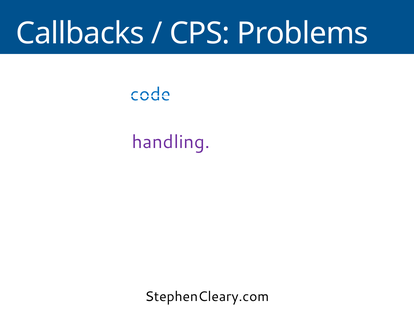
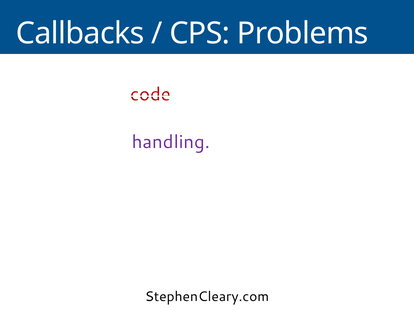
code colour: blue -> red (150, 94)
